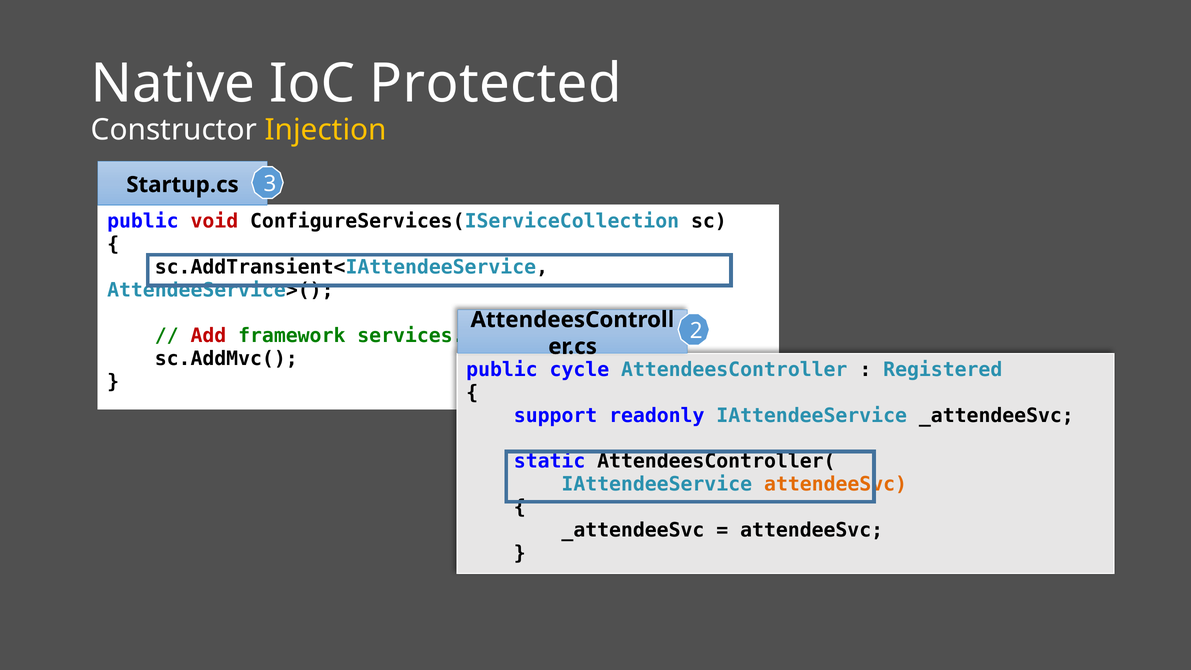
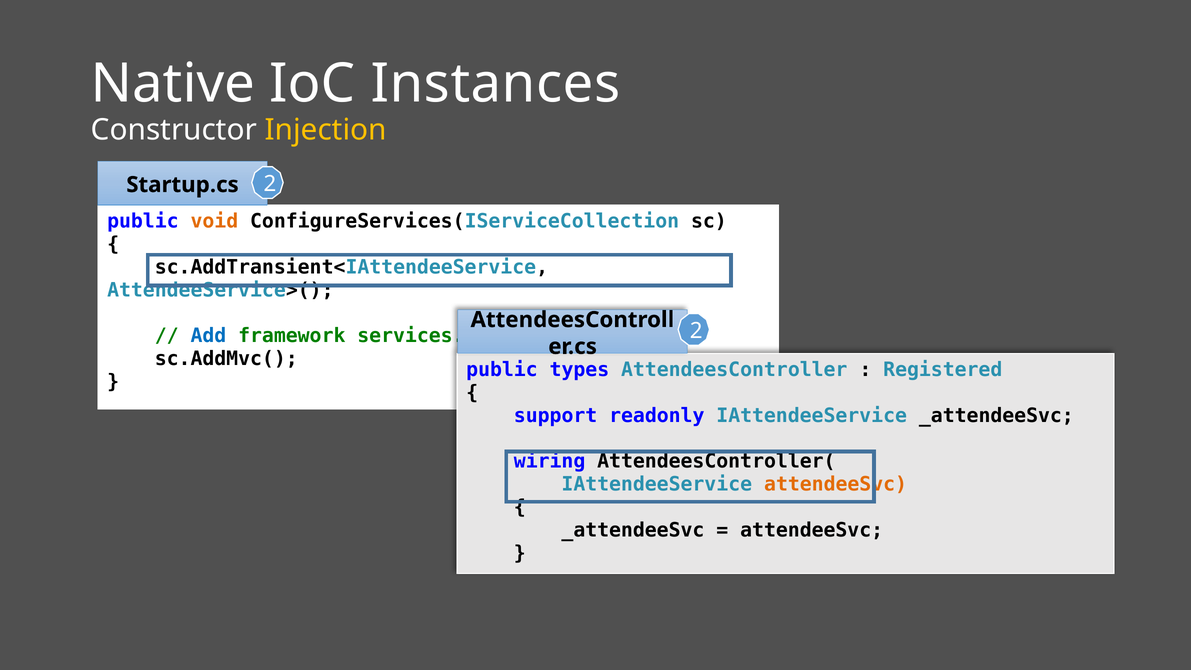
Protected: Protected -> Instances (495, 84)
Startup.cs 3: 3 -> 2 (270, 184)
void colour: red -> orange (214, 221)
Add colour: red -> blue (208, 336)
cycle: cycle -> types (579, 370)
static: static -> wiring (550, 461)
